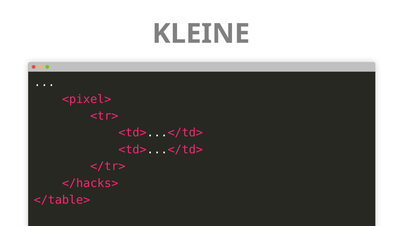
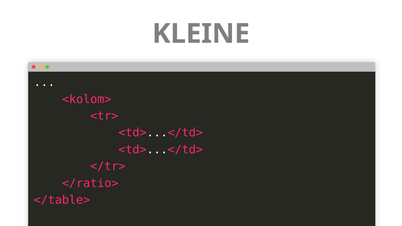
<pixel>: <pixel> -> <kolom> (87, 99)
</hacks>: </hacks> -> </ratio> (90, 183)
